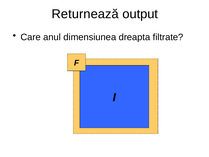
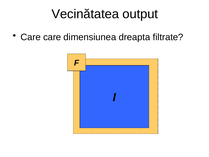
Returnează: Returnează -> Vecinătatea (85, 14)
Care anul: anul -> care (52, 37)
